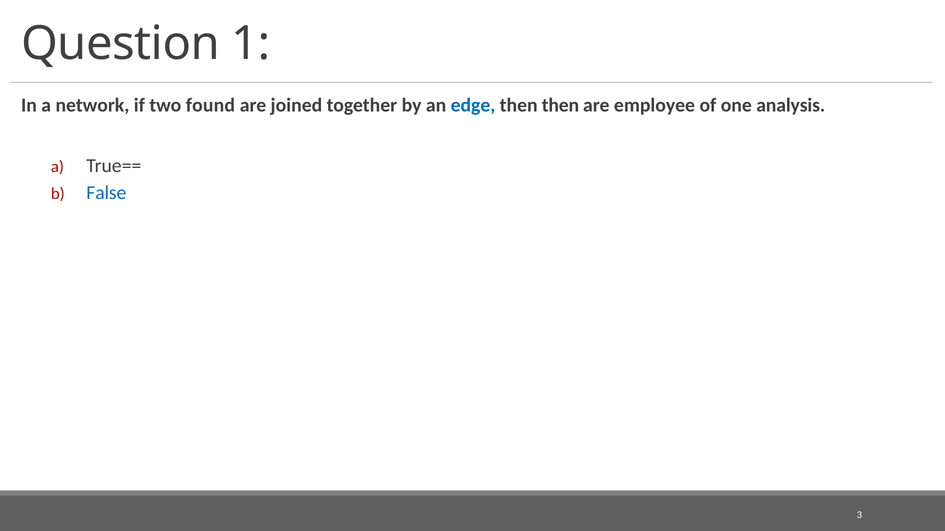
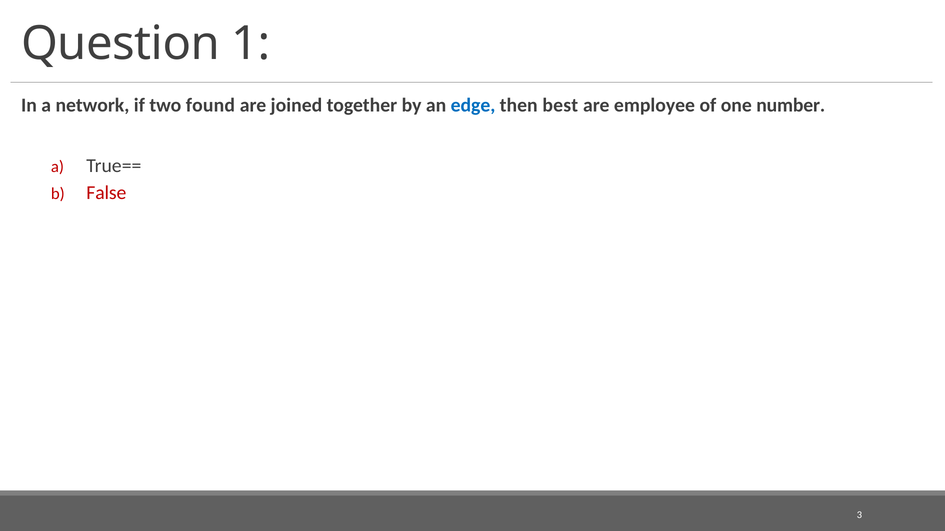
then then: then -> best (560, 106)
analysis: analysis -> number (791, 106)
False colour: blue -> red (106, 193)
